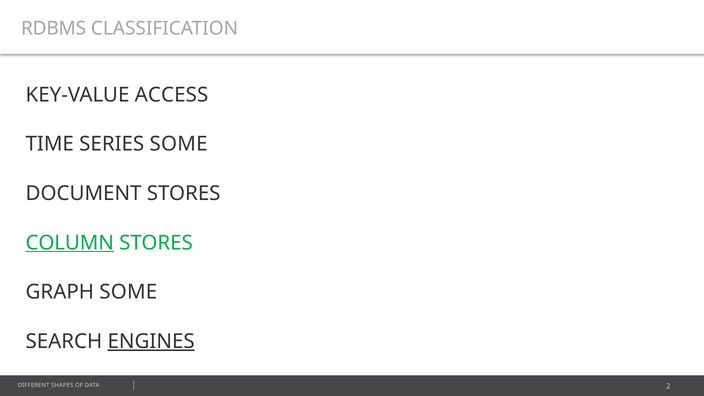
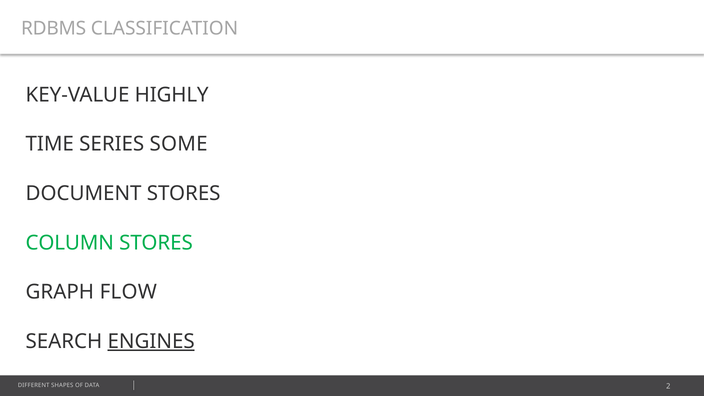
ACCESS: ACCESS -> HIGHLY (172, 95)
COLUMN underline: present -> none (70, 243)
GRAPH SOME: SOME -> FLOW (128, 292)
